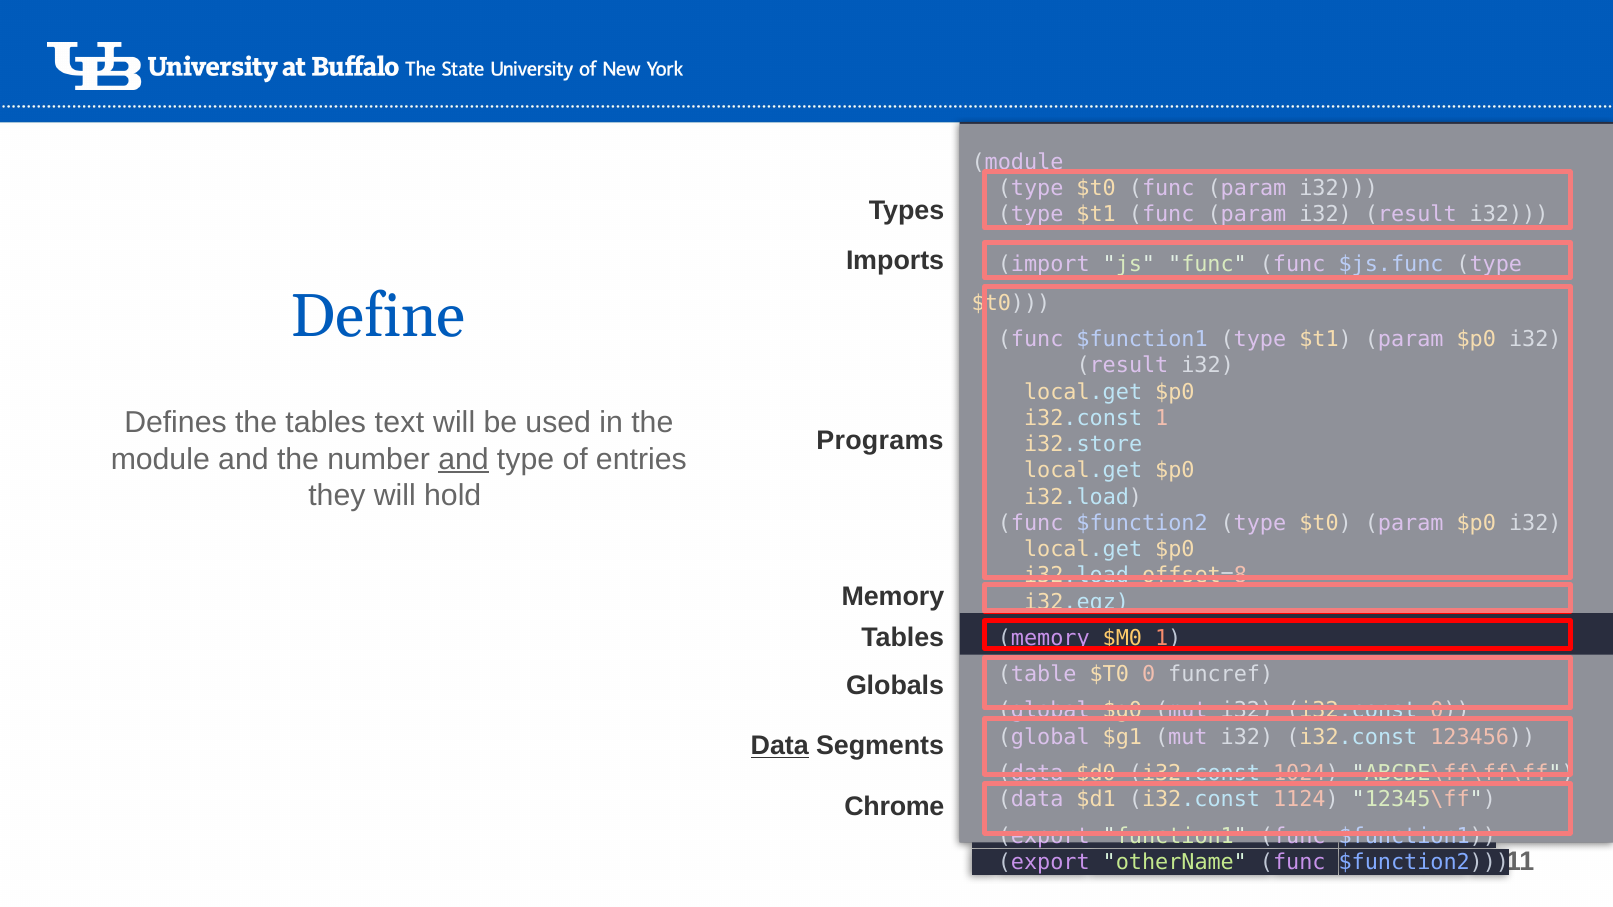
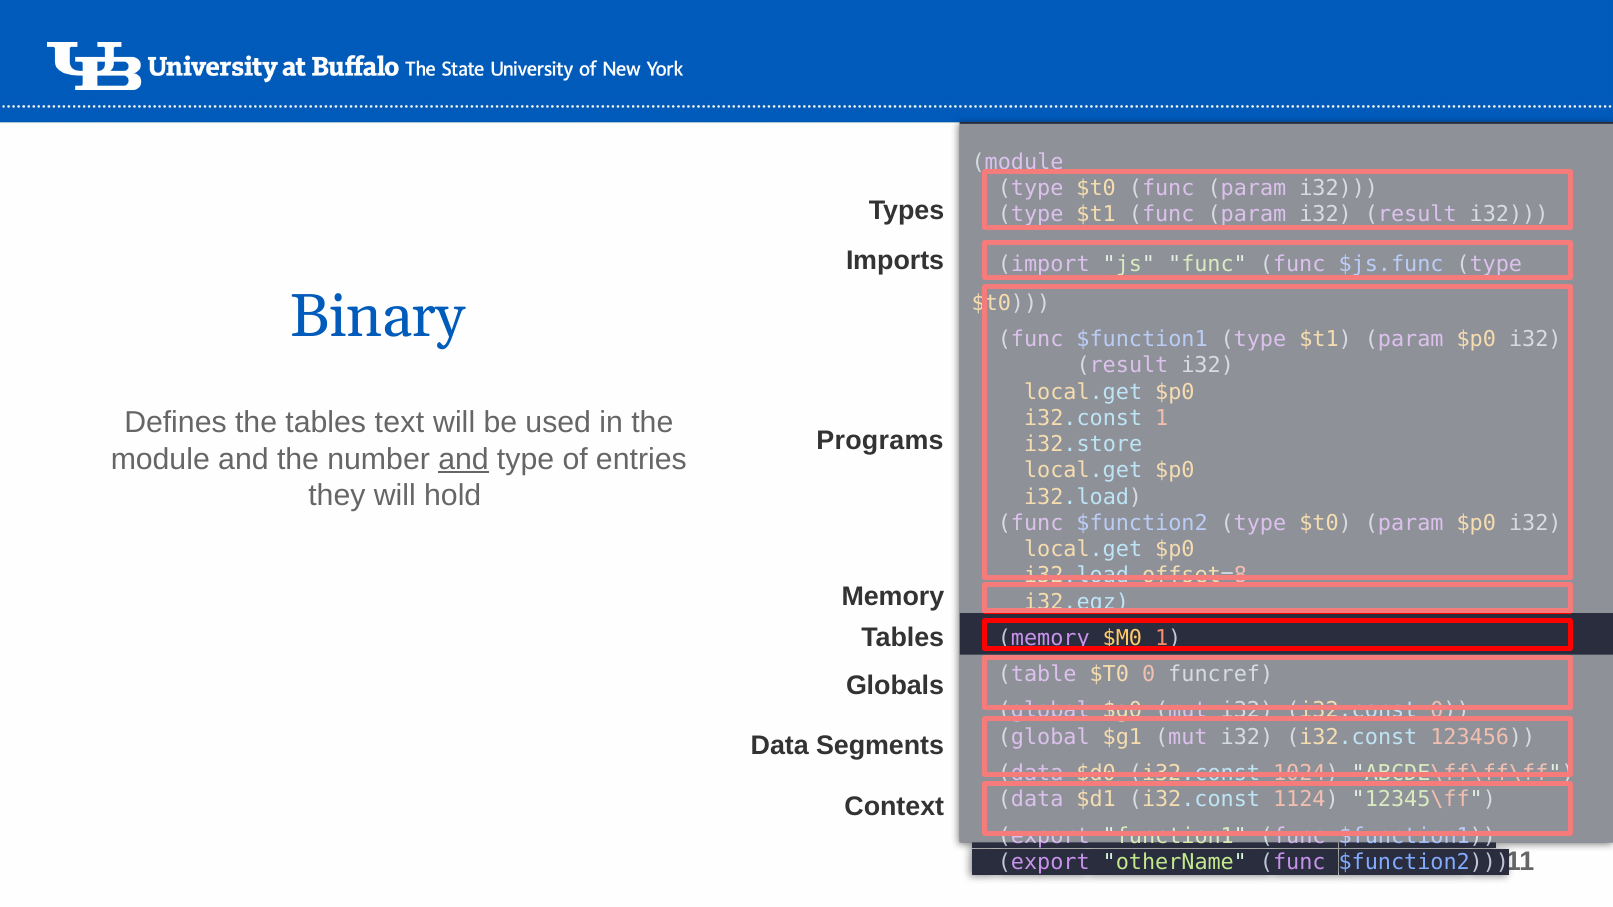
Define: Define -> Binary (378, 317)
Data underline: present -> none (780, 746)
Chrome: Chrome -> Context (894, 807)
